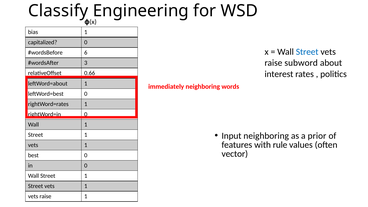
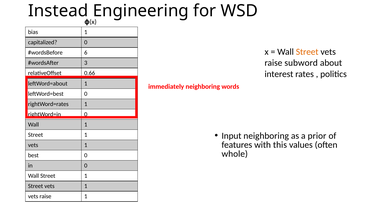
Classify: Classify -> Instead (58, 11)
Street colour: blue -> orange (307, 52)
rule: rule -> this (280, 145)
vector: vector -> whole (235, 154)
